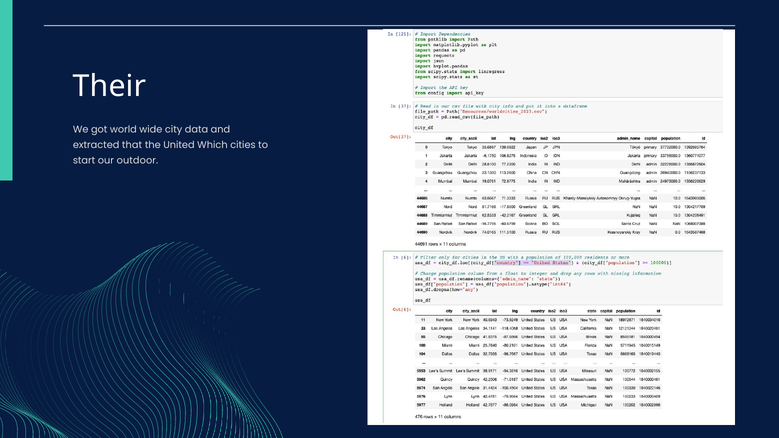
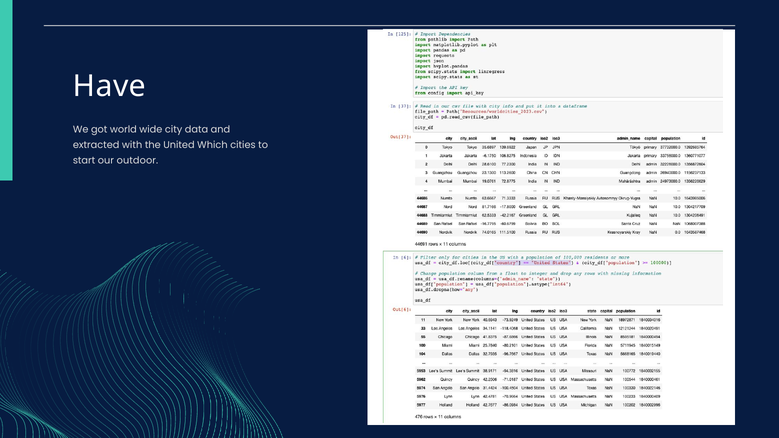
Their: Their -> Have (109, 86)
that: that -> with (132, 145)
